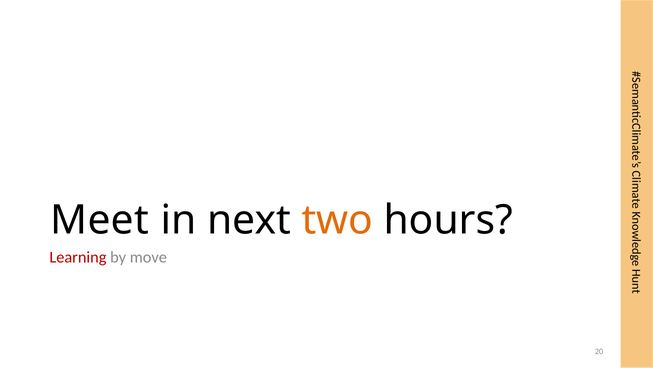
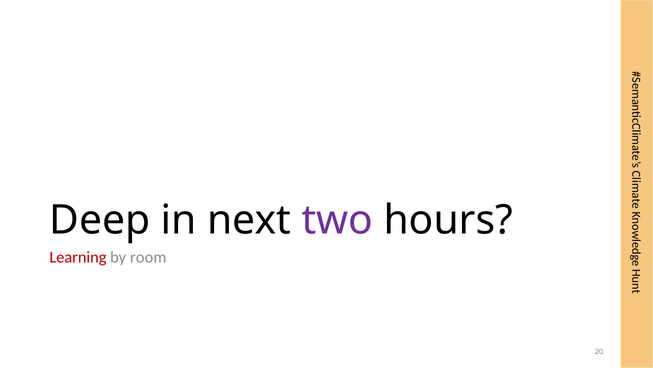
Meet: Meet -> Deep (100, 220)
two colour: orange -> purple (337, 220)
move: move -> room (148, 257)
